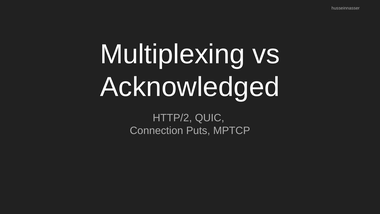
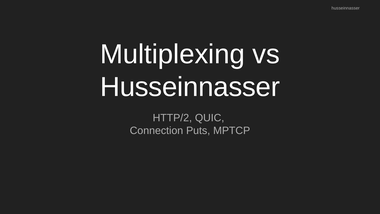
Acknowledged: Acknowledged -> Husseinnasser (190, 87)
